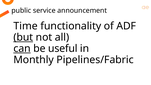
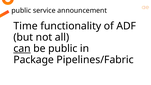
but underline: present -> none (23, 37)
be useful: useful -> public (63, 48)
Monthly: Monthly -> Package (34, 60)
